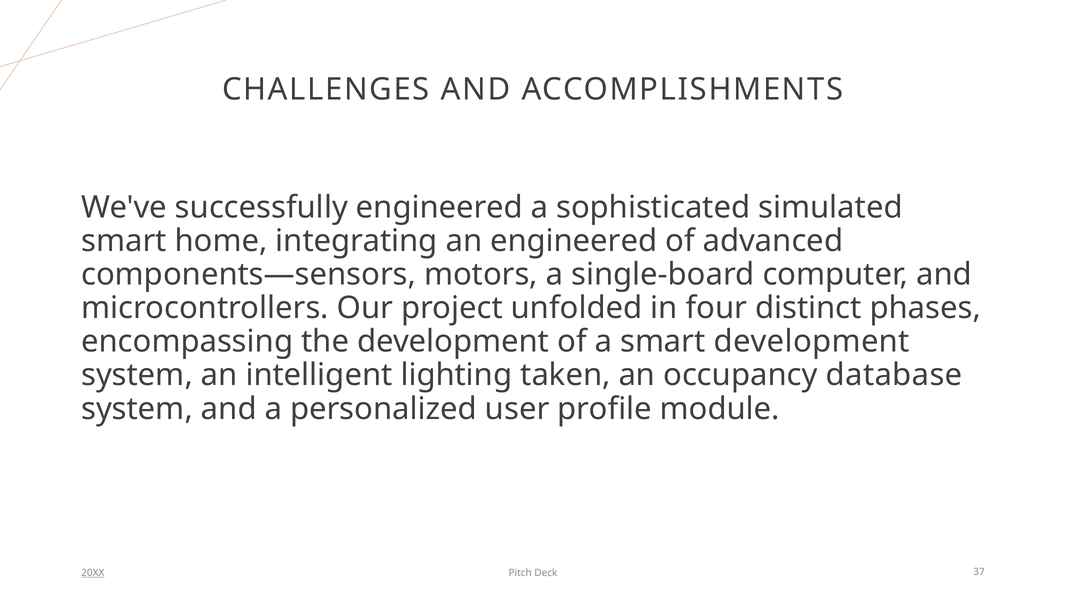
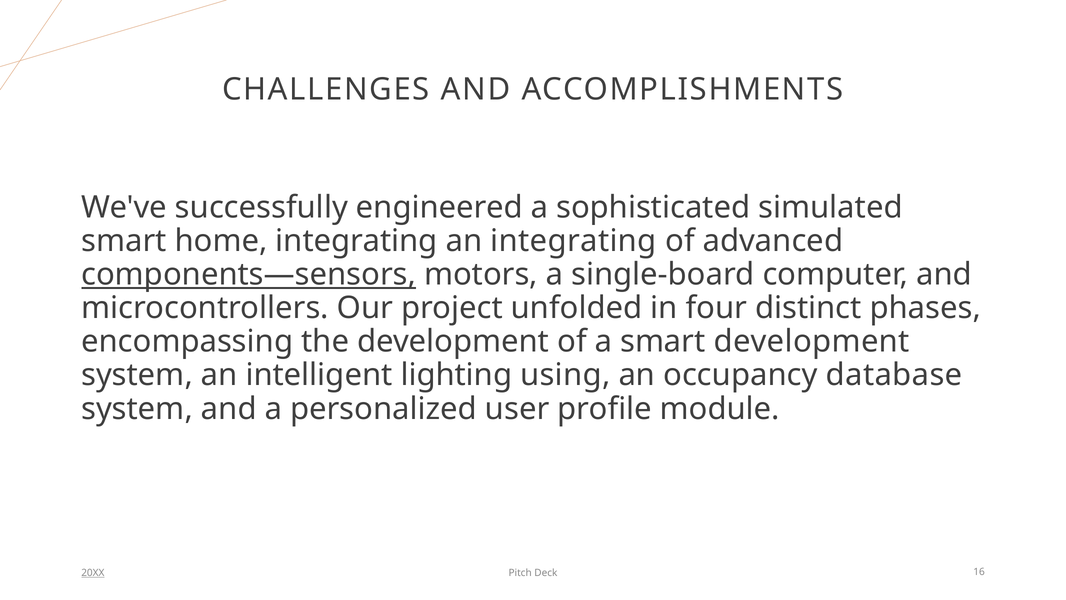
an engineered: engineered -> integrating (574, 241)
components—sensors underline: none -> present (249, 274)
taken: taken -> using (565, 375)
37: 37 -> 16 (979, 572)
